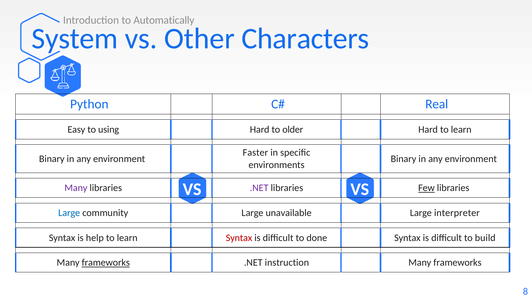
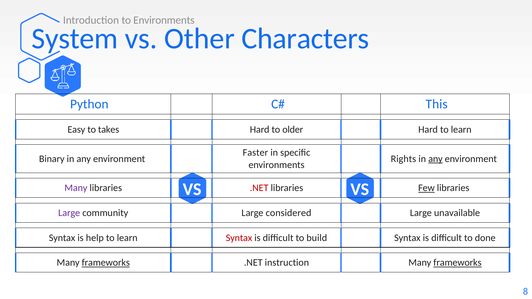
to Automatically: Automatically -> Environments (164, 20)
Real: Real -> This (437, 104)
using: using -> takes (109, 130)
Binary: Binary -> Rights (403, 159)
any underline: none -> present (435, 159)
.NET colour: purple -> red (259, 188)
Large colour: blue -> purple (69, 213)
unavailable: unavailable -> considered (289, 213)
interpreter: interpreter -> unavailable (457, 213)
done: done -> build (317, 238)
build: build -> done (485, 238)
frameworks underline: none -> present (457, 263)
